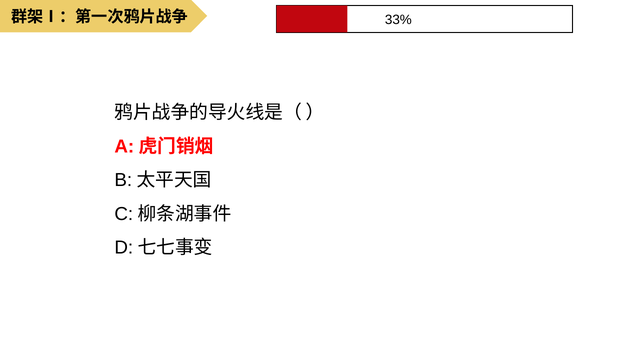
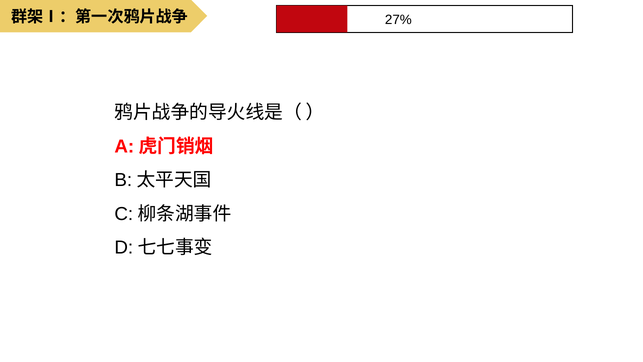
33%: 33% -> 27% (398, 20)
